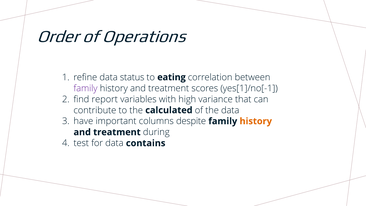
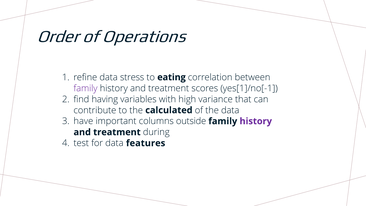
status: status -> stress (132, 77)
report: report -> having (105, 99)
despite: despite -> outside (191, 121)
history colour: orange -> purple (256, 121)
contains: contains -> features (146, 143)
